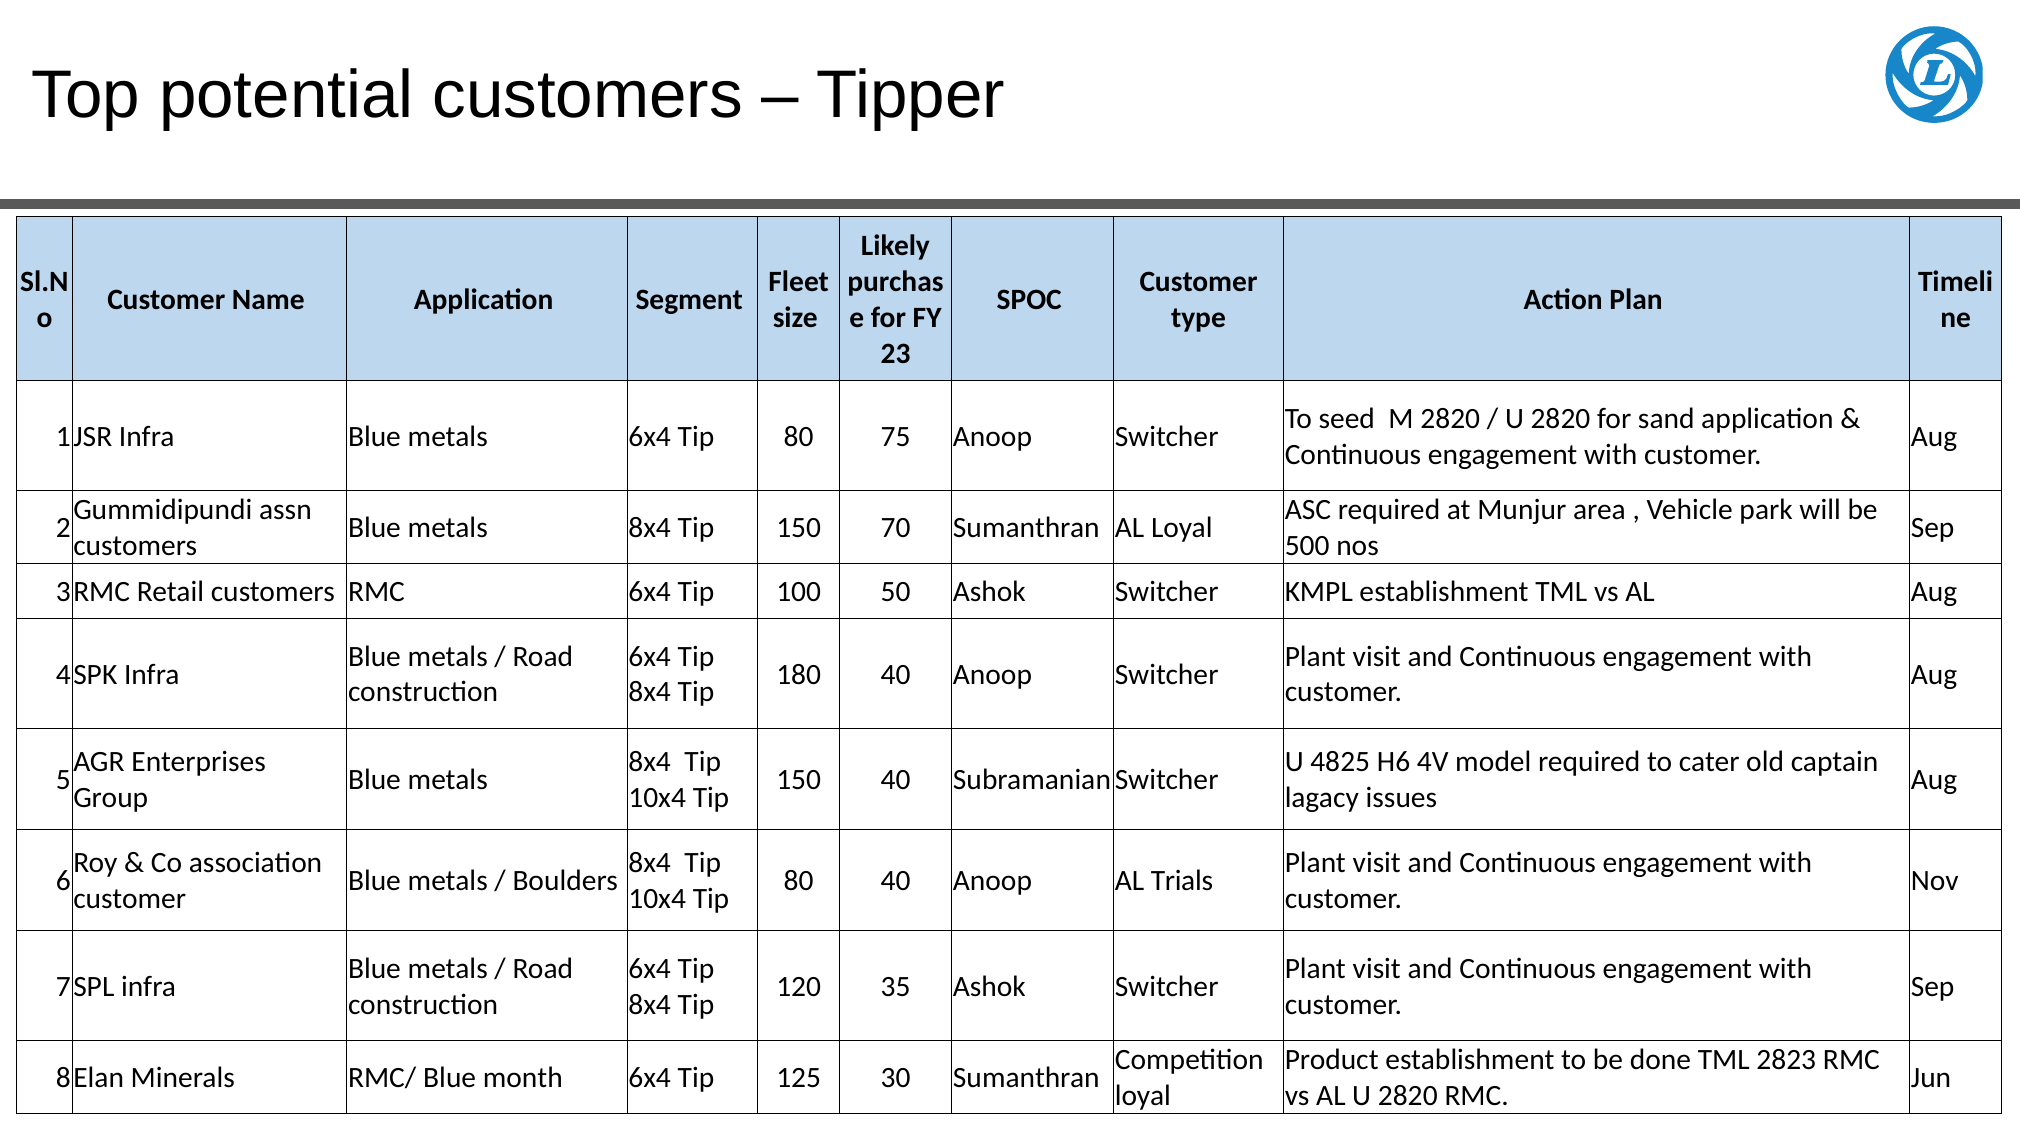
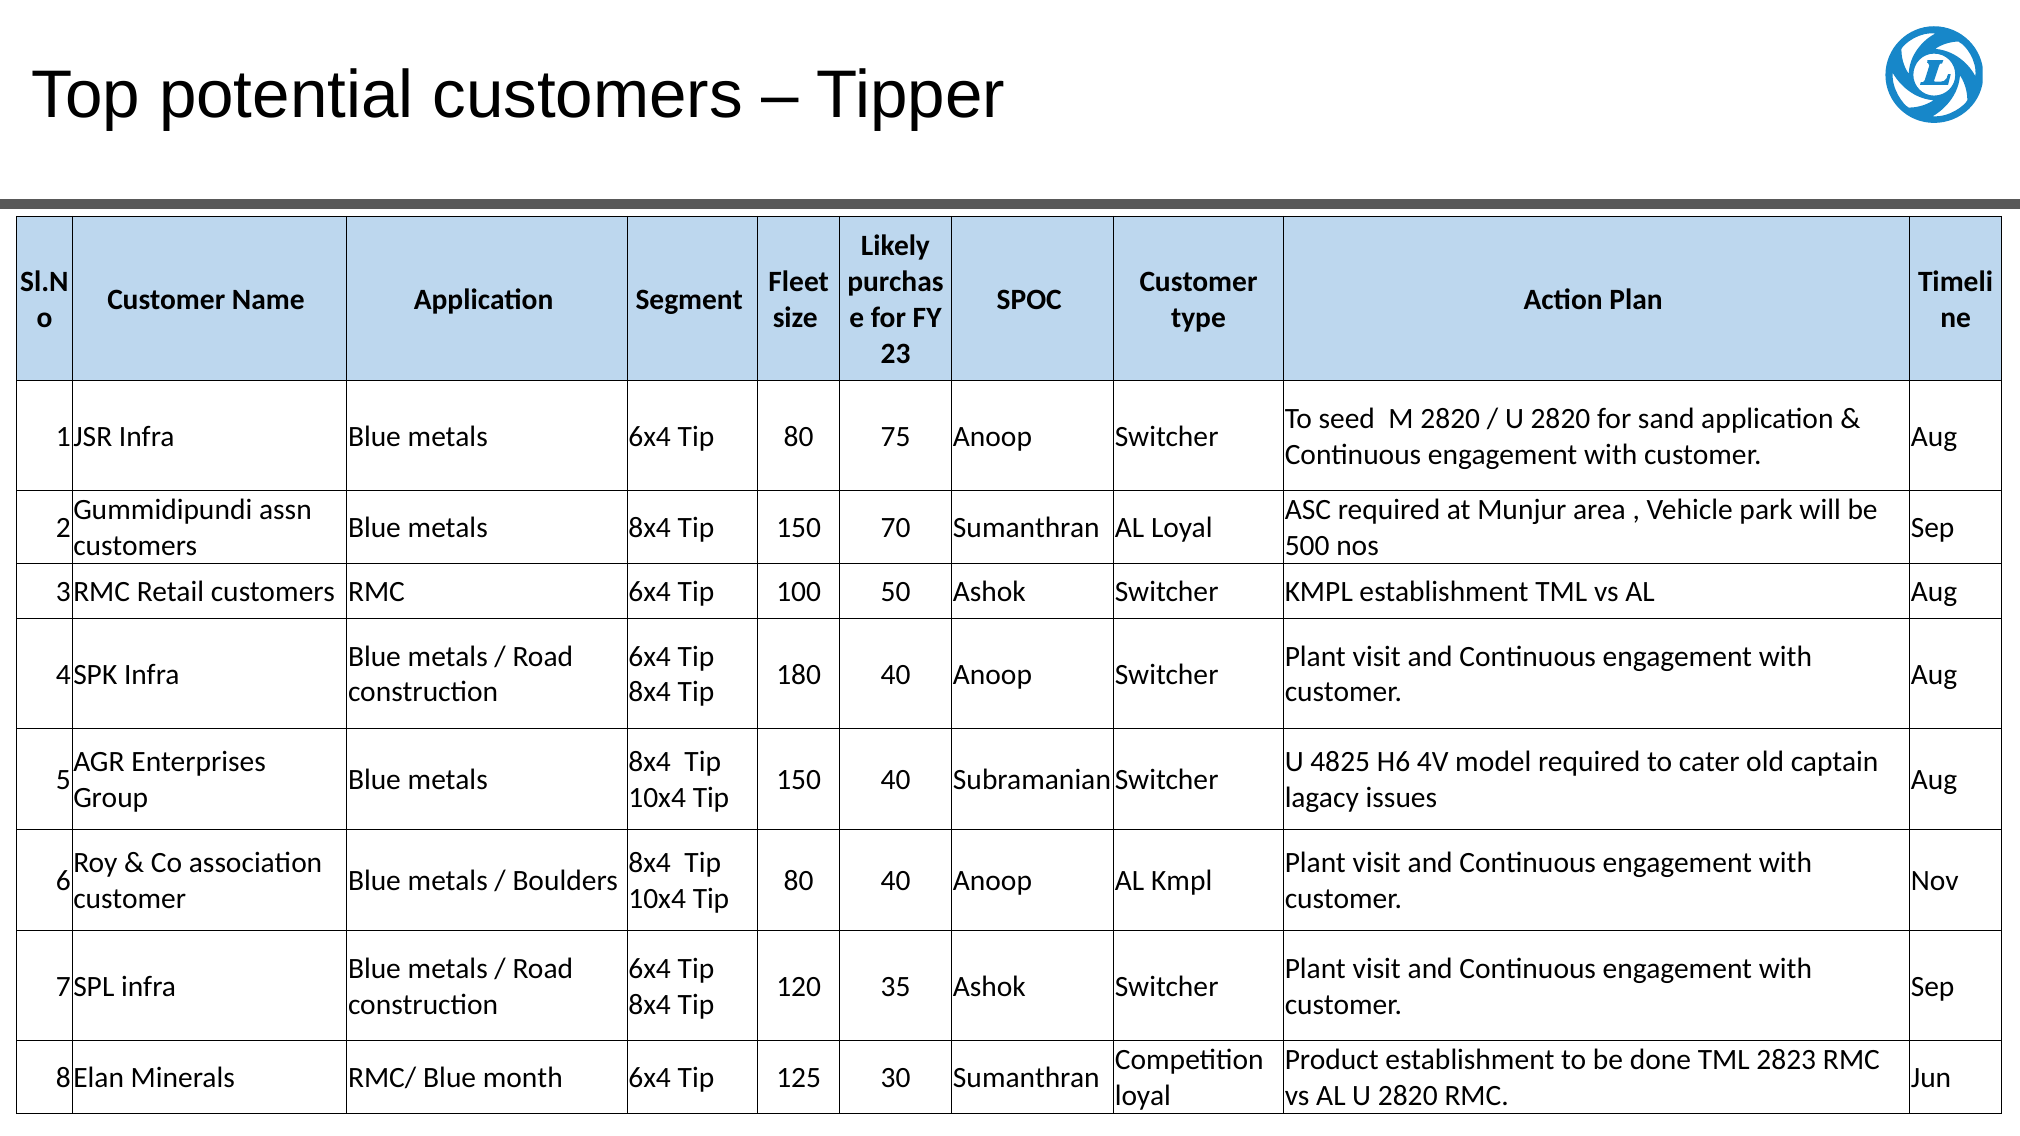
AL Trials: Trials -> Kmpl (1182, 881)
